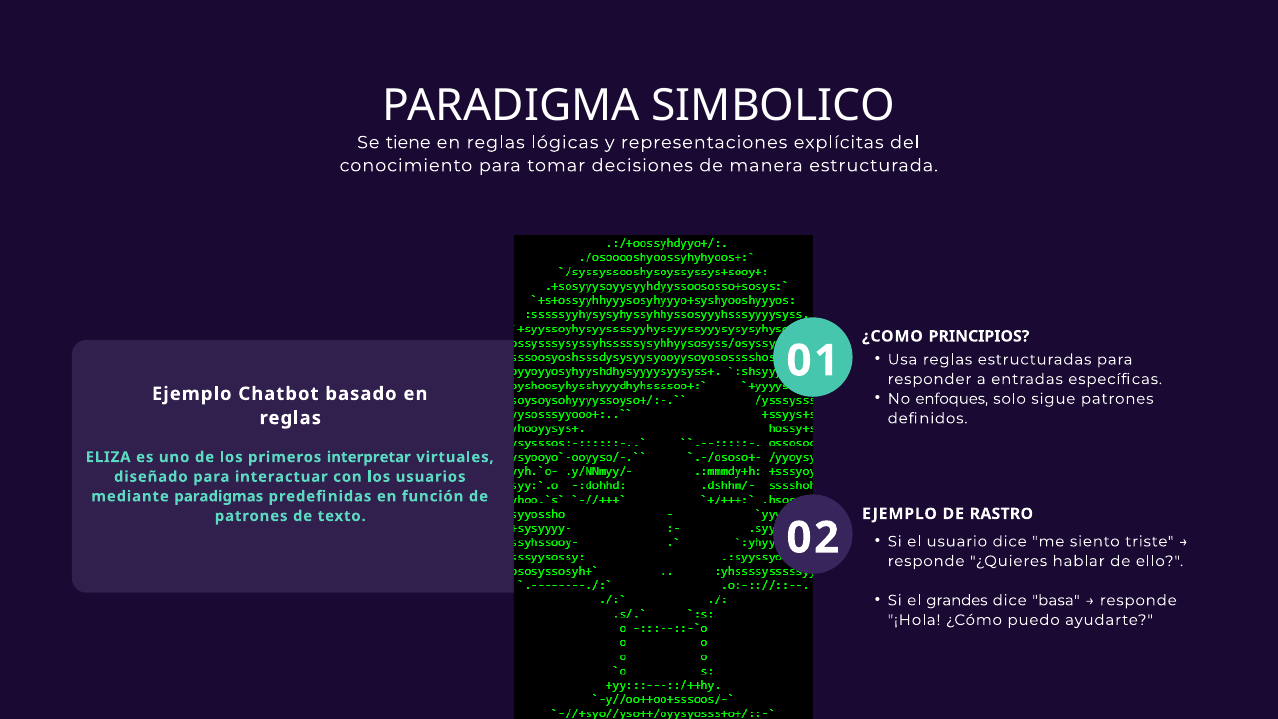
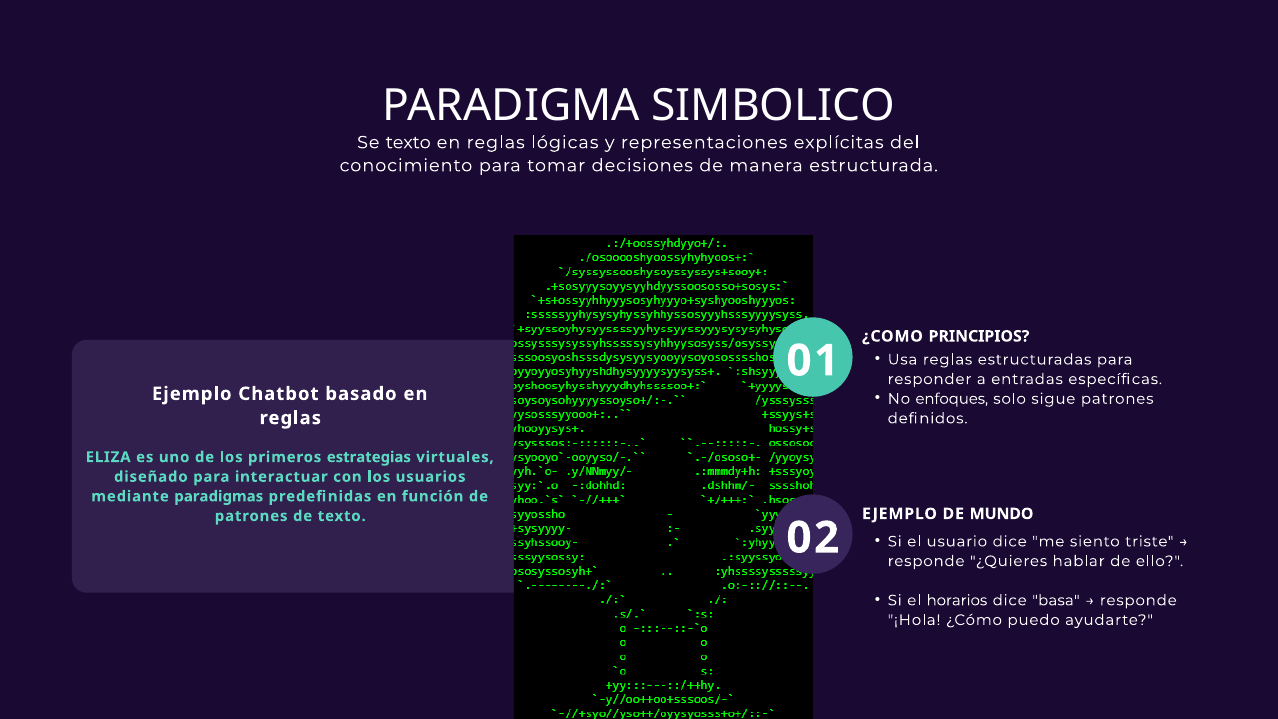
Se tiene: tiene -> texto (408, 142)
interpretar: interpretar -> estrategias (369, 457)
RASTRO: RASTRO -> MUNDO (1002, 514)
grandes: grandes -> horarios (957, 600)
